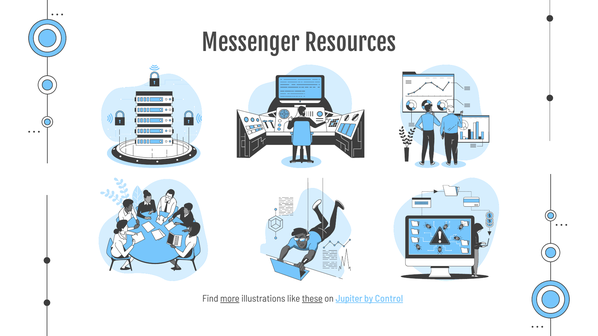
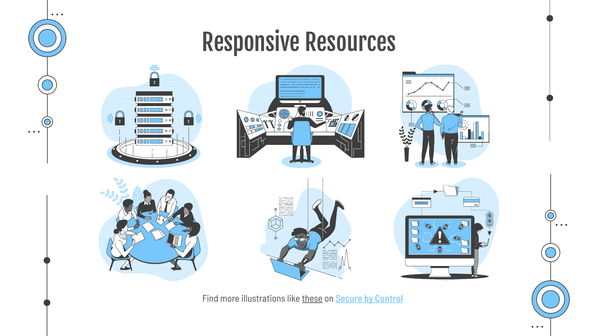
Messenger: Messenger -> Responsive (251, 44)
more underline: present -> none (230, 299)
Jupiter: Jupiter -> Secure (349, 299)
